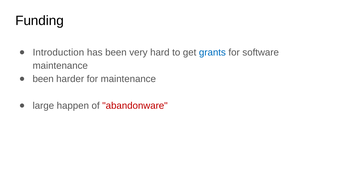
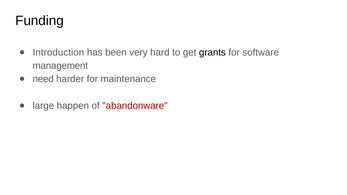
grants colour: blue -> black (212, 53)
maintenance: maintenance -> management (60, 66)
been: been -> need (43, 79)
